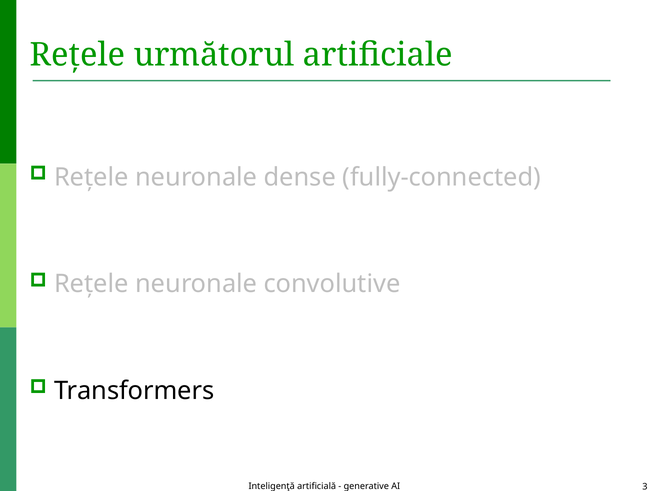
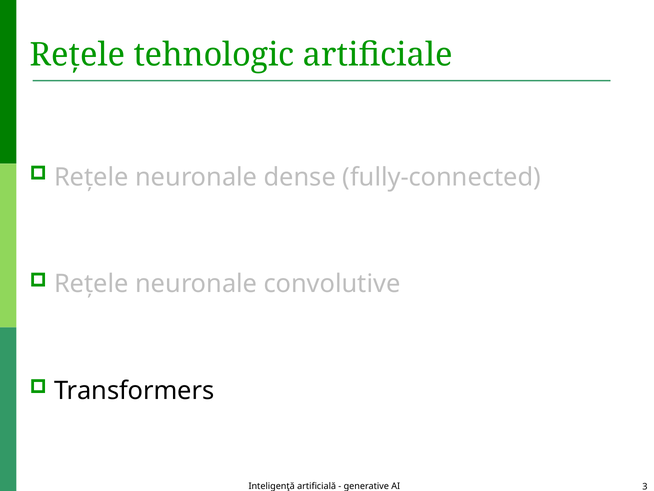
următorul: următorul -> tehnologic (214, 55)
